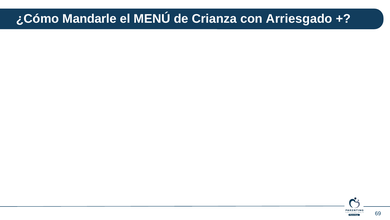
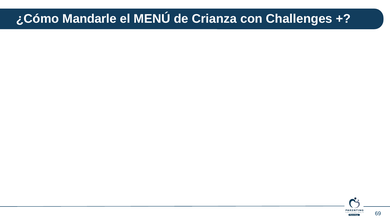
Arriesgado: Arriesgado -> Challenges (299, 19)
